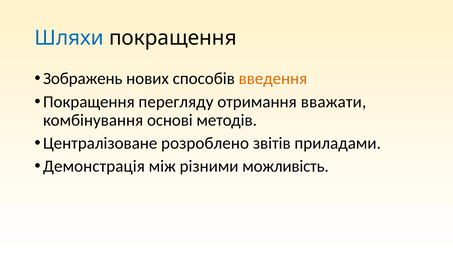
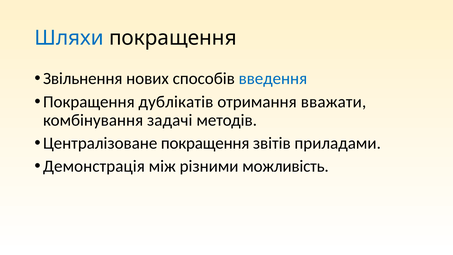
Зображень: Зображень -> Звільнення (83, 79)
введення colour: orange -> blue (273, 79)
перегляду: перегляду -> дублікатів (176, 102)
основі: основі -> задачі (170, 120)
Централізоване розроблено: розроблено -> покращення (205, 143)
